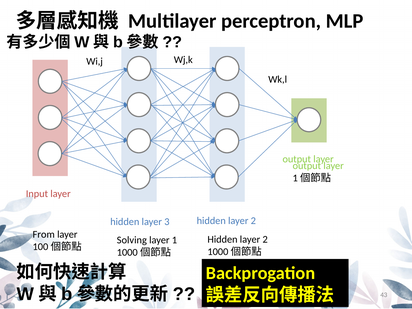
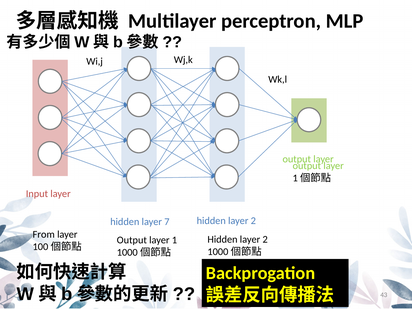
3: 3 -> 7 (167, 222)
Solving: Solving -> Output (132, 240)
